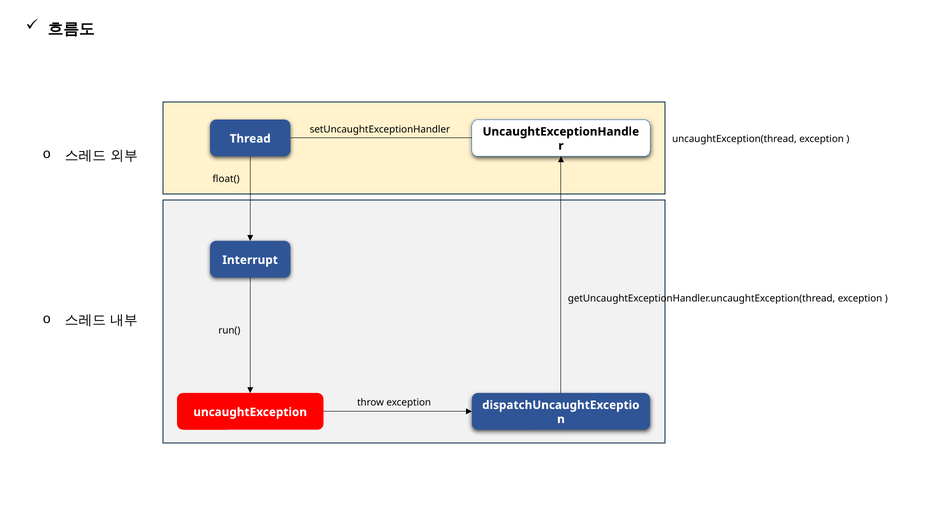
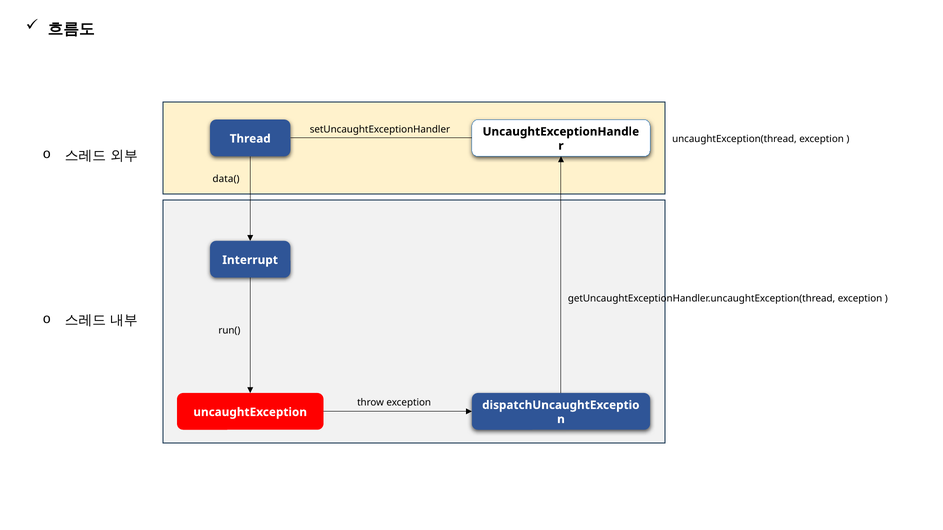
float(: float( -> data( (226, 179)
